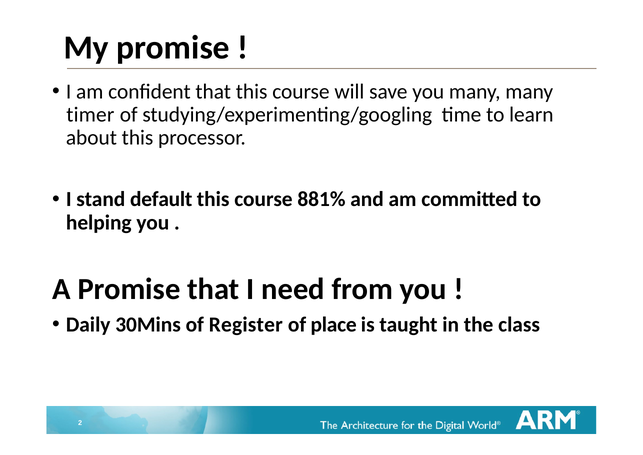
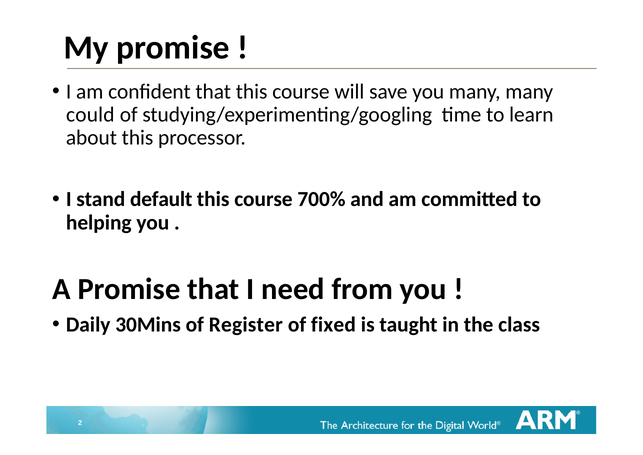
timer: timer -> could (90, 114)
881%: 881% -> 700% (321, 199)
place: place -> fixed (333, 324)
